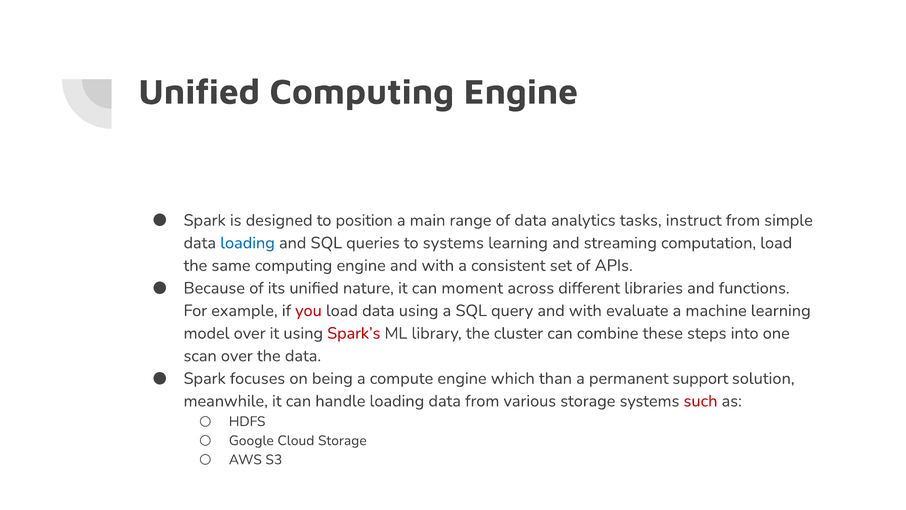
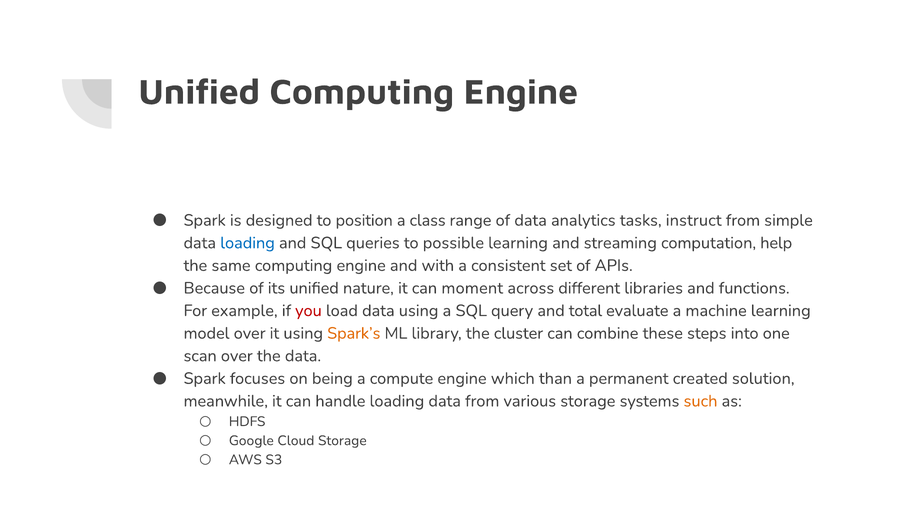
main: main -> class (428, 220)
to systems: systems -> possible (453, 243)
computation load: load -> help (776, 243)
query and with: with -> total (585, 310)
Spark’s colour: red -> orange (354, 333)
support: support -> created (700, 378)
such colour: red -> orange (701, 401)
